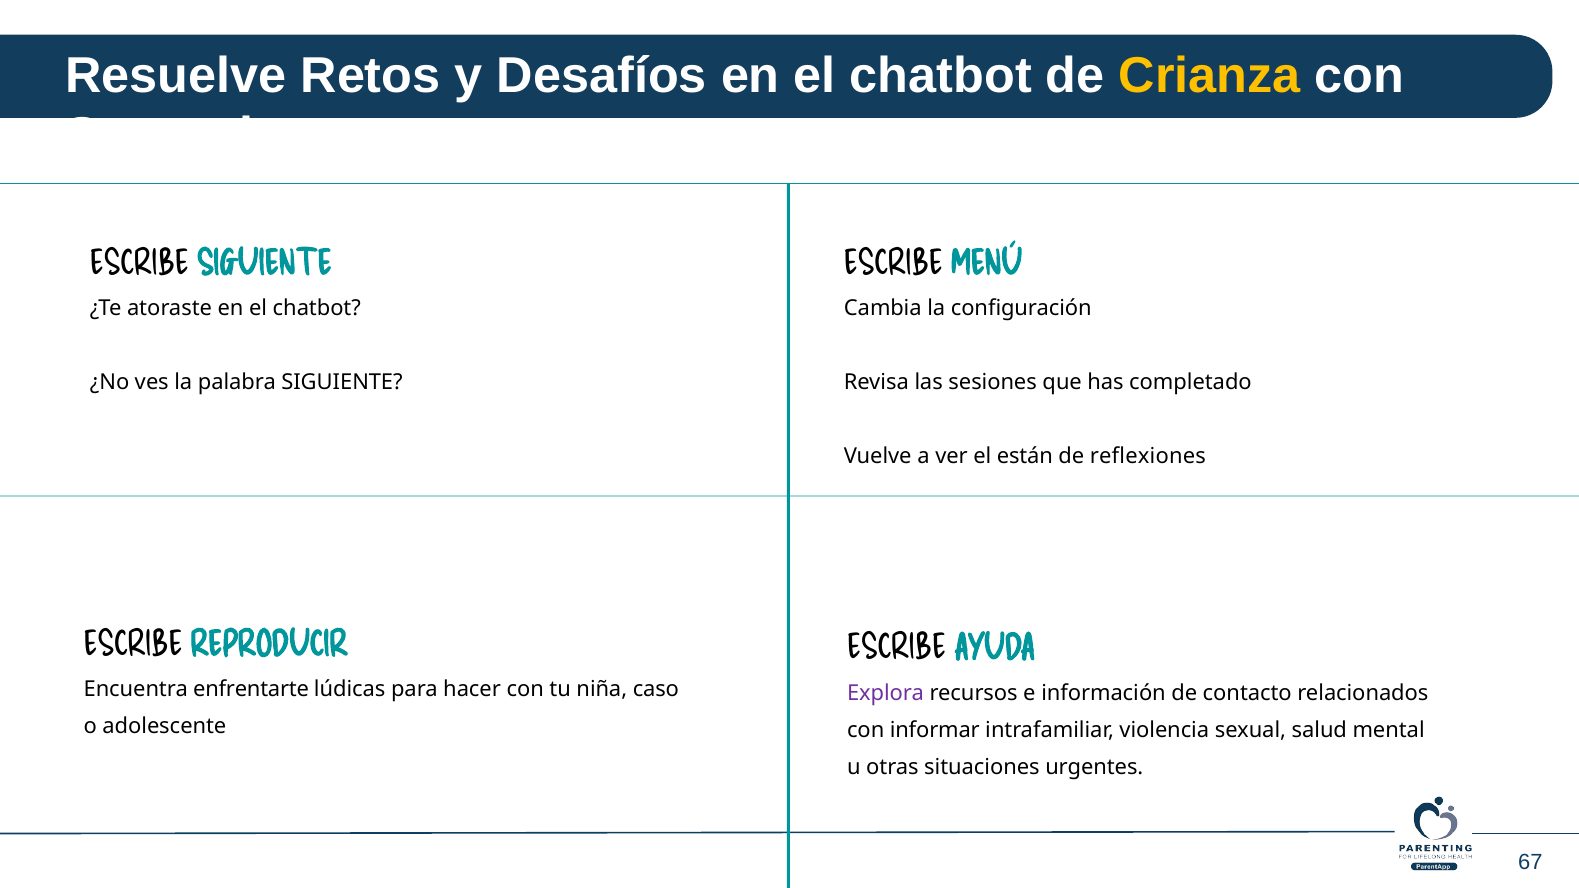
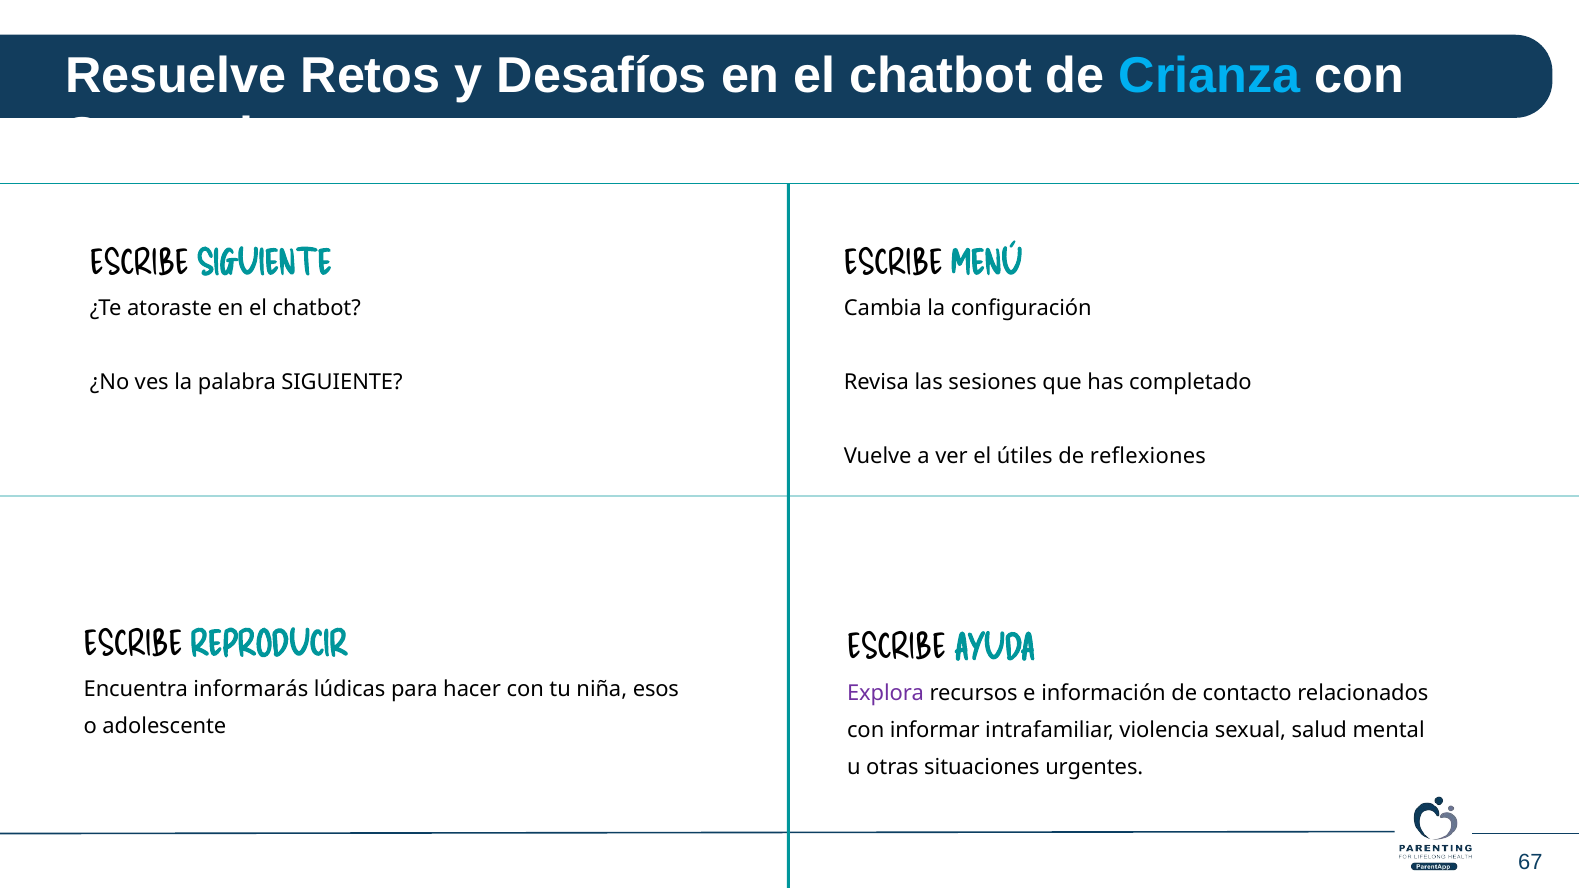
Crianza colour: yellow -> light blue (1210, 76)
están: están -> útiles (1025, 456)
enfrentarte: enfrentarte -> informarás (251, 690)
caso: caso -> esos (656, 690)
